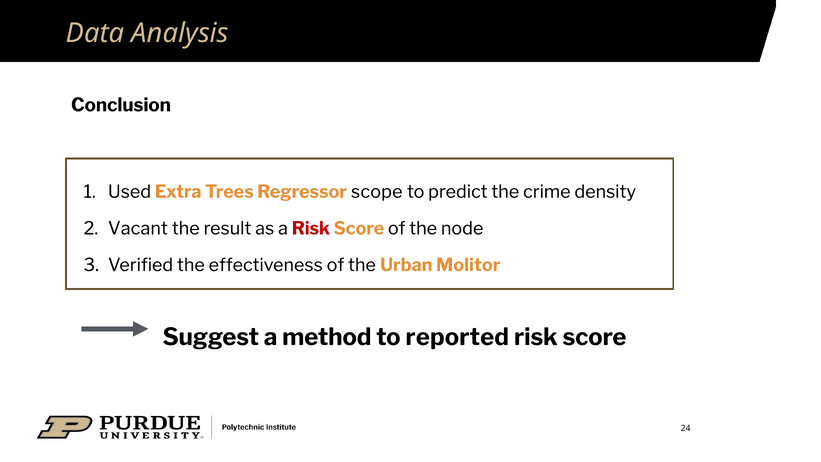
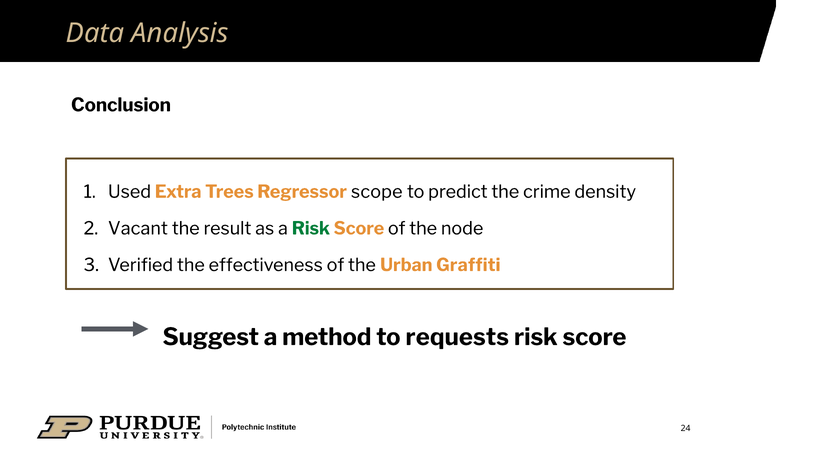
Risk colour: red -> green (311, 228)
Molitor: Molitor -> Graffiti (468, 265)
reported: reported -> requests (457, 337)
